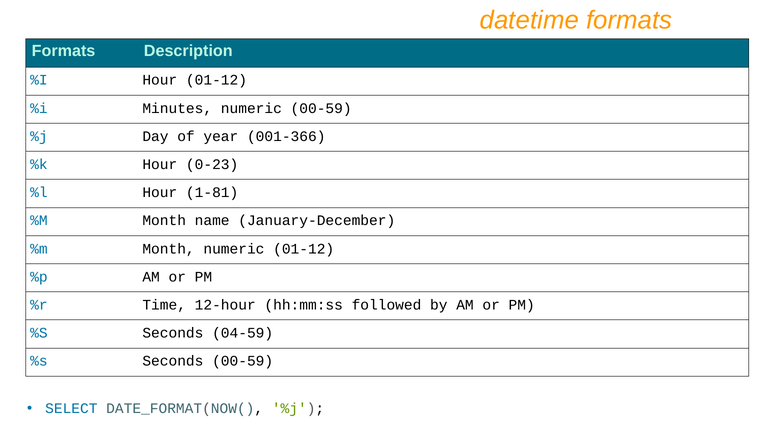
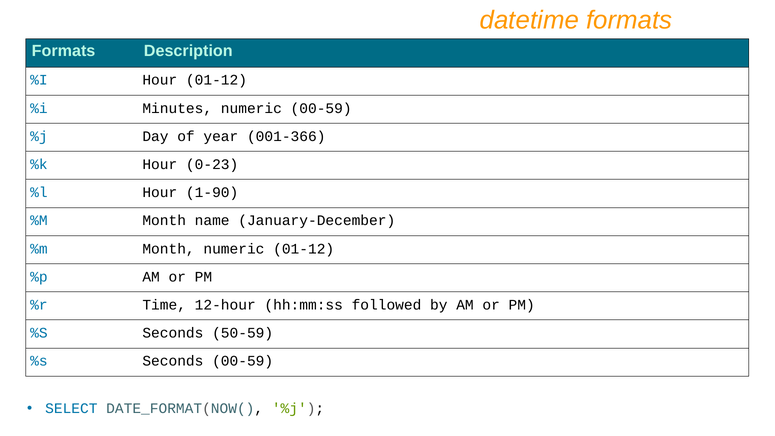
1-81: 1-81 -> 1-90 (212, 193)
04-59: 04-59 -> 50-59 (243, 333)
